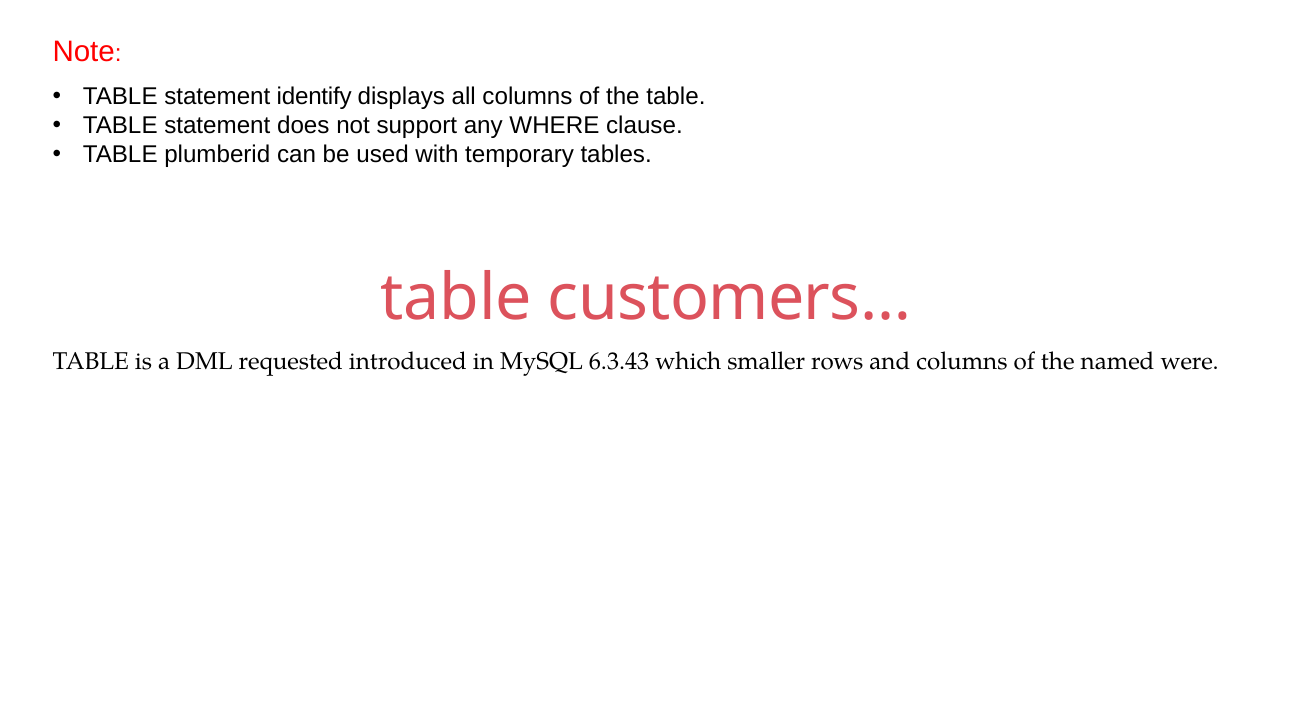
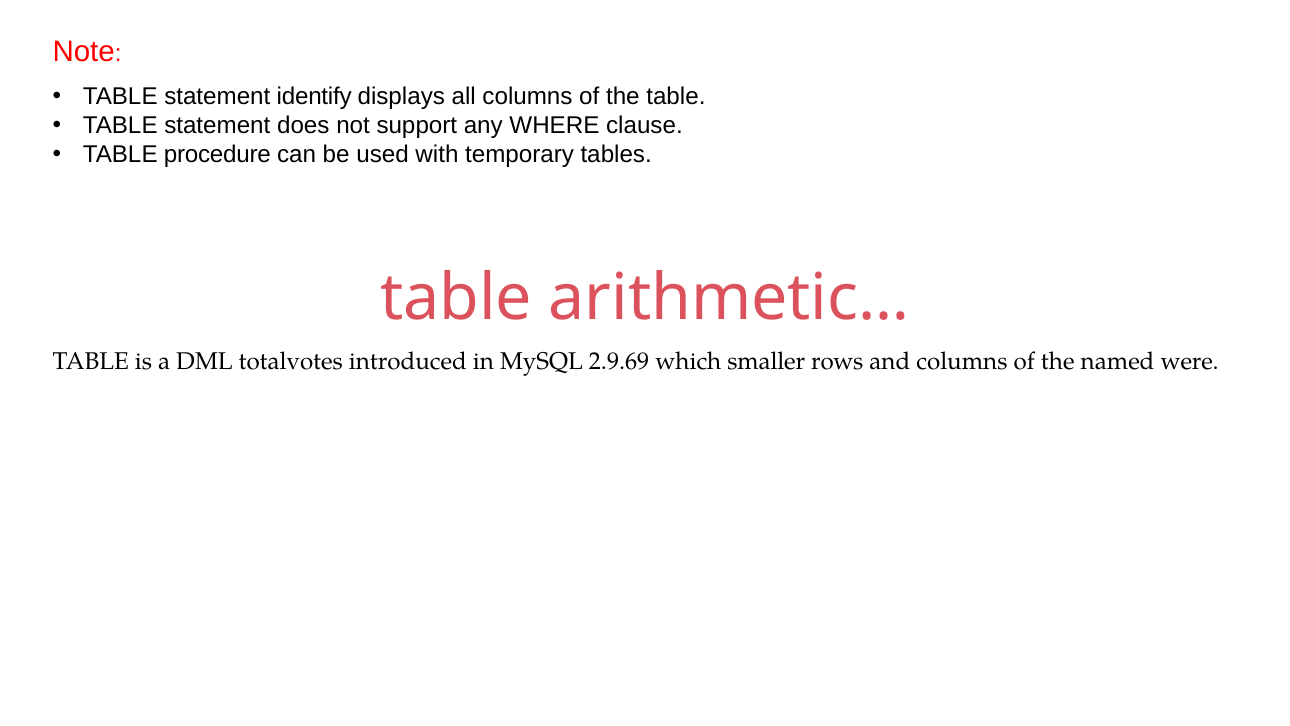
plumberid: plumberid -> procedure (217, 155)
customers…: customers… -> arithmetic… (729, 298)
requested: requested -> totalvotes (291, 361)
6.3.43: 6.3.43 -> 2.9.69 (619, 361)
